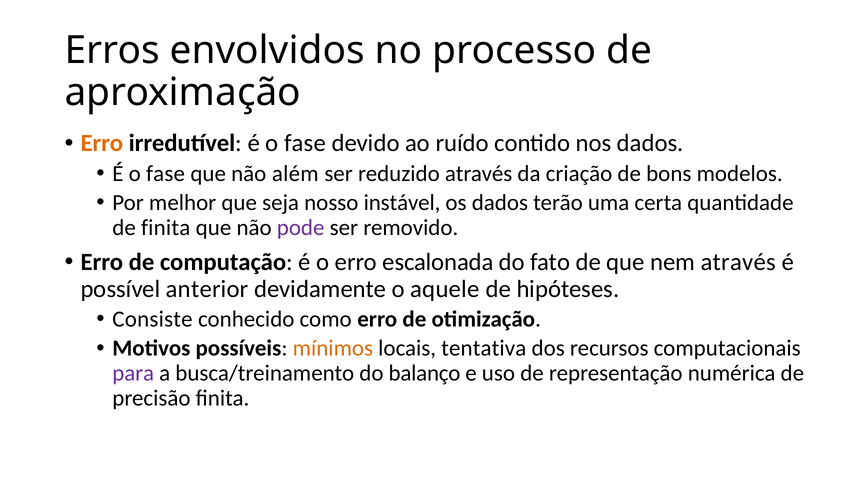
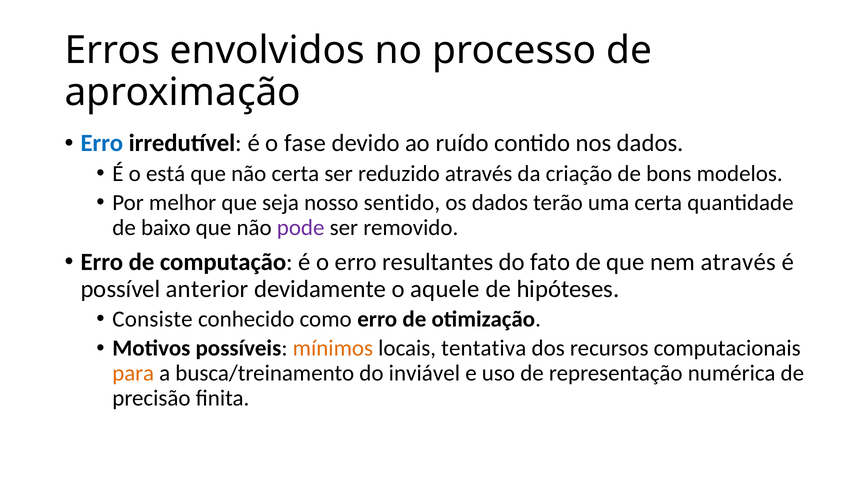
Erro colour: orange -> blue (102, 143)
fase: fase -> está (166, 174)
não além: além -> certa (295, 174)
instável: instável -> sentido (402, 203)
de finita: finita -> baixo (166, 228)
escalonada: escalonada -> resultantes (438, 262)
para colour: purple -> orange (133, 373)
balanço: balanço -> inviável (424, 373)
